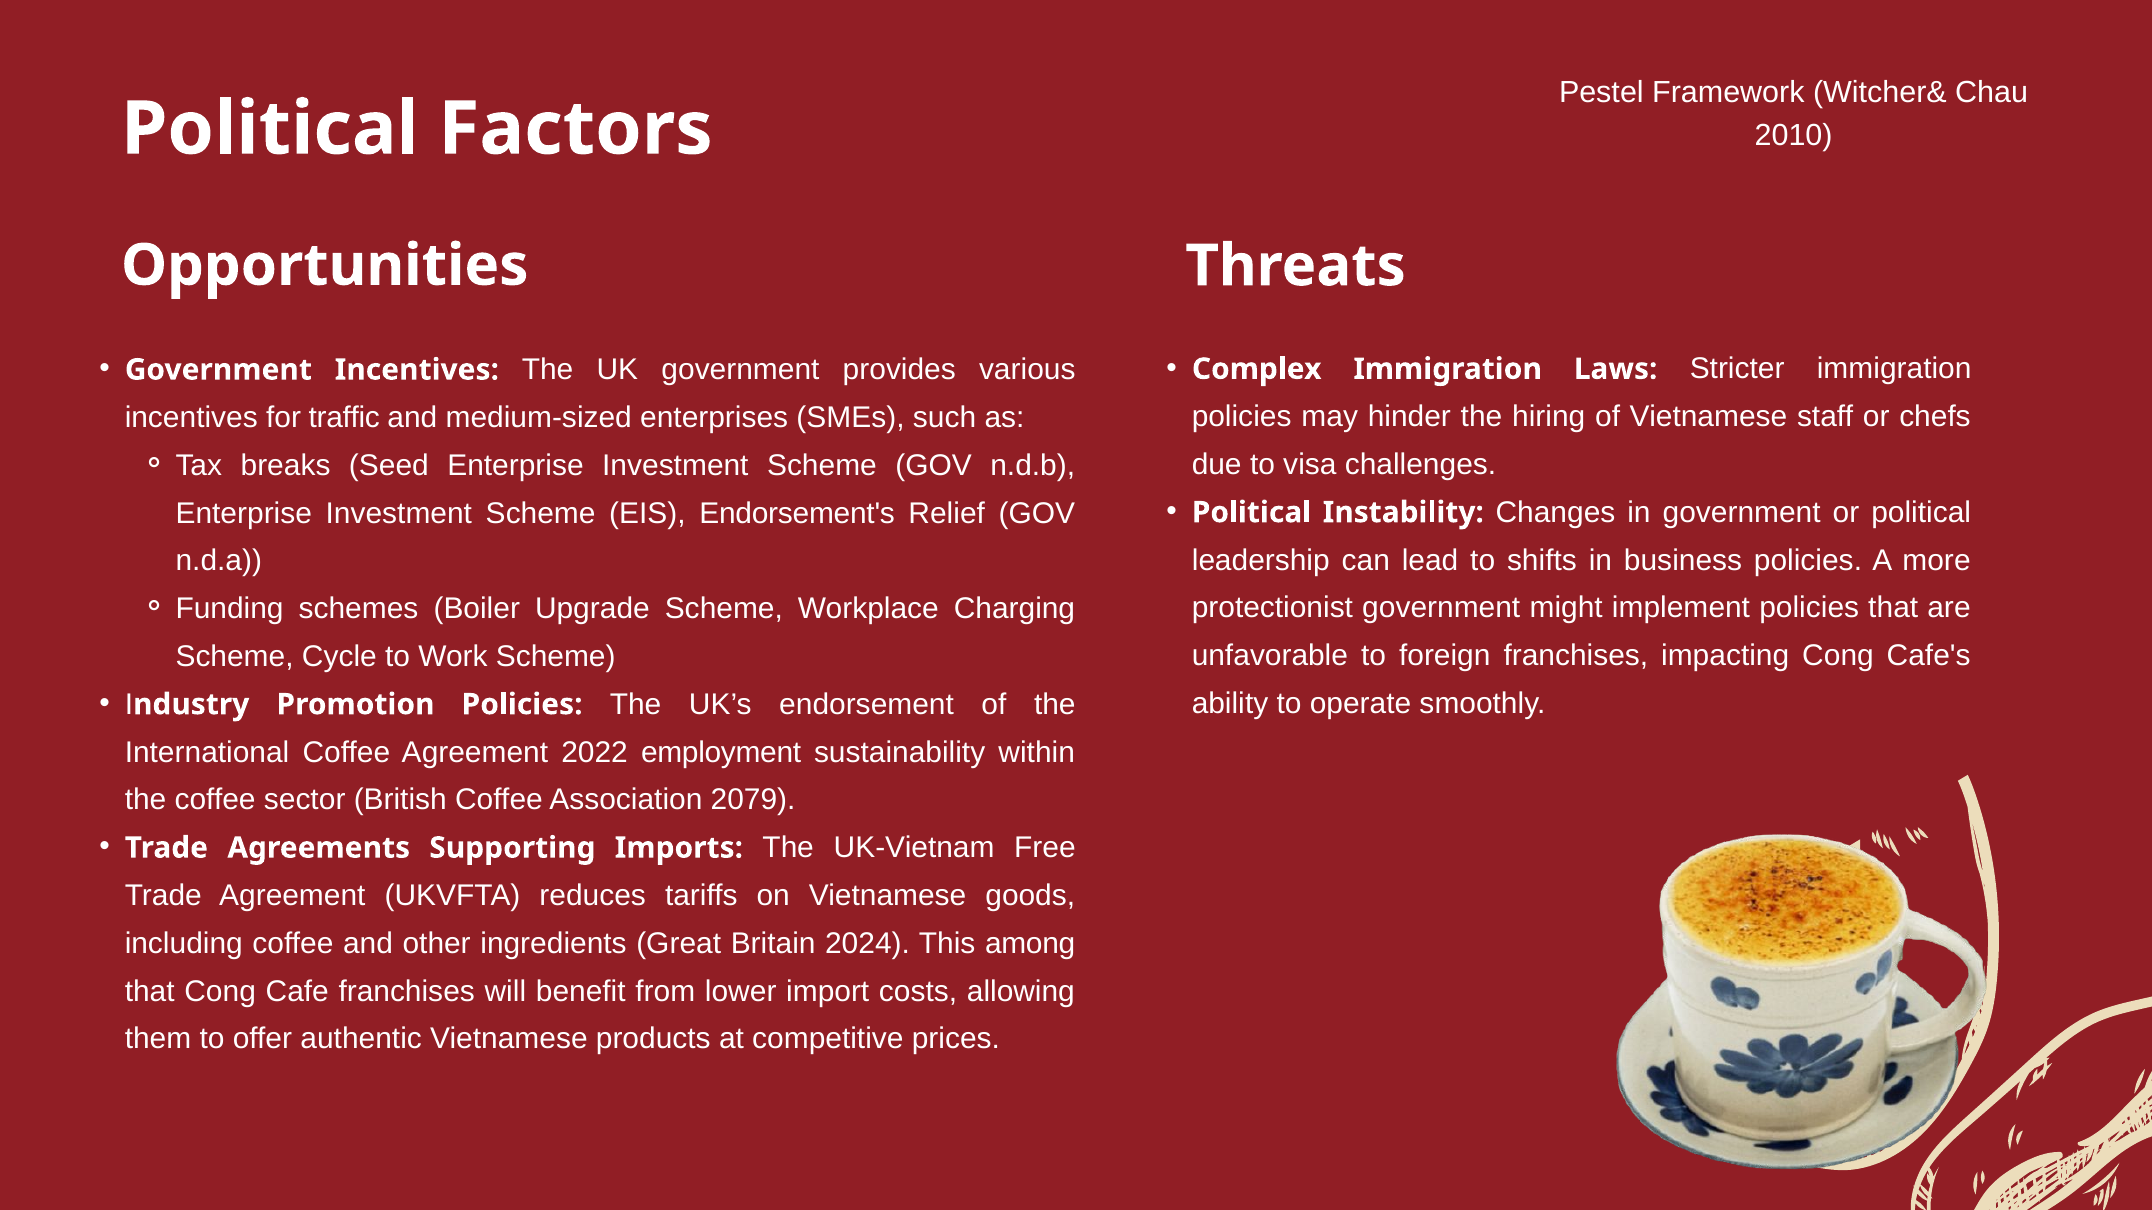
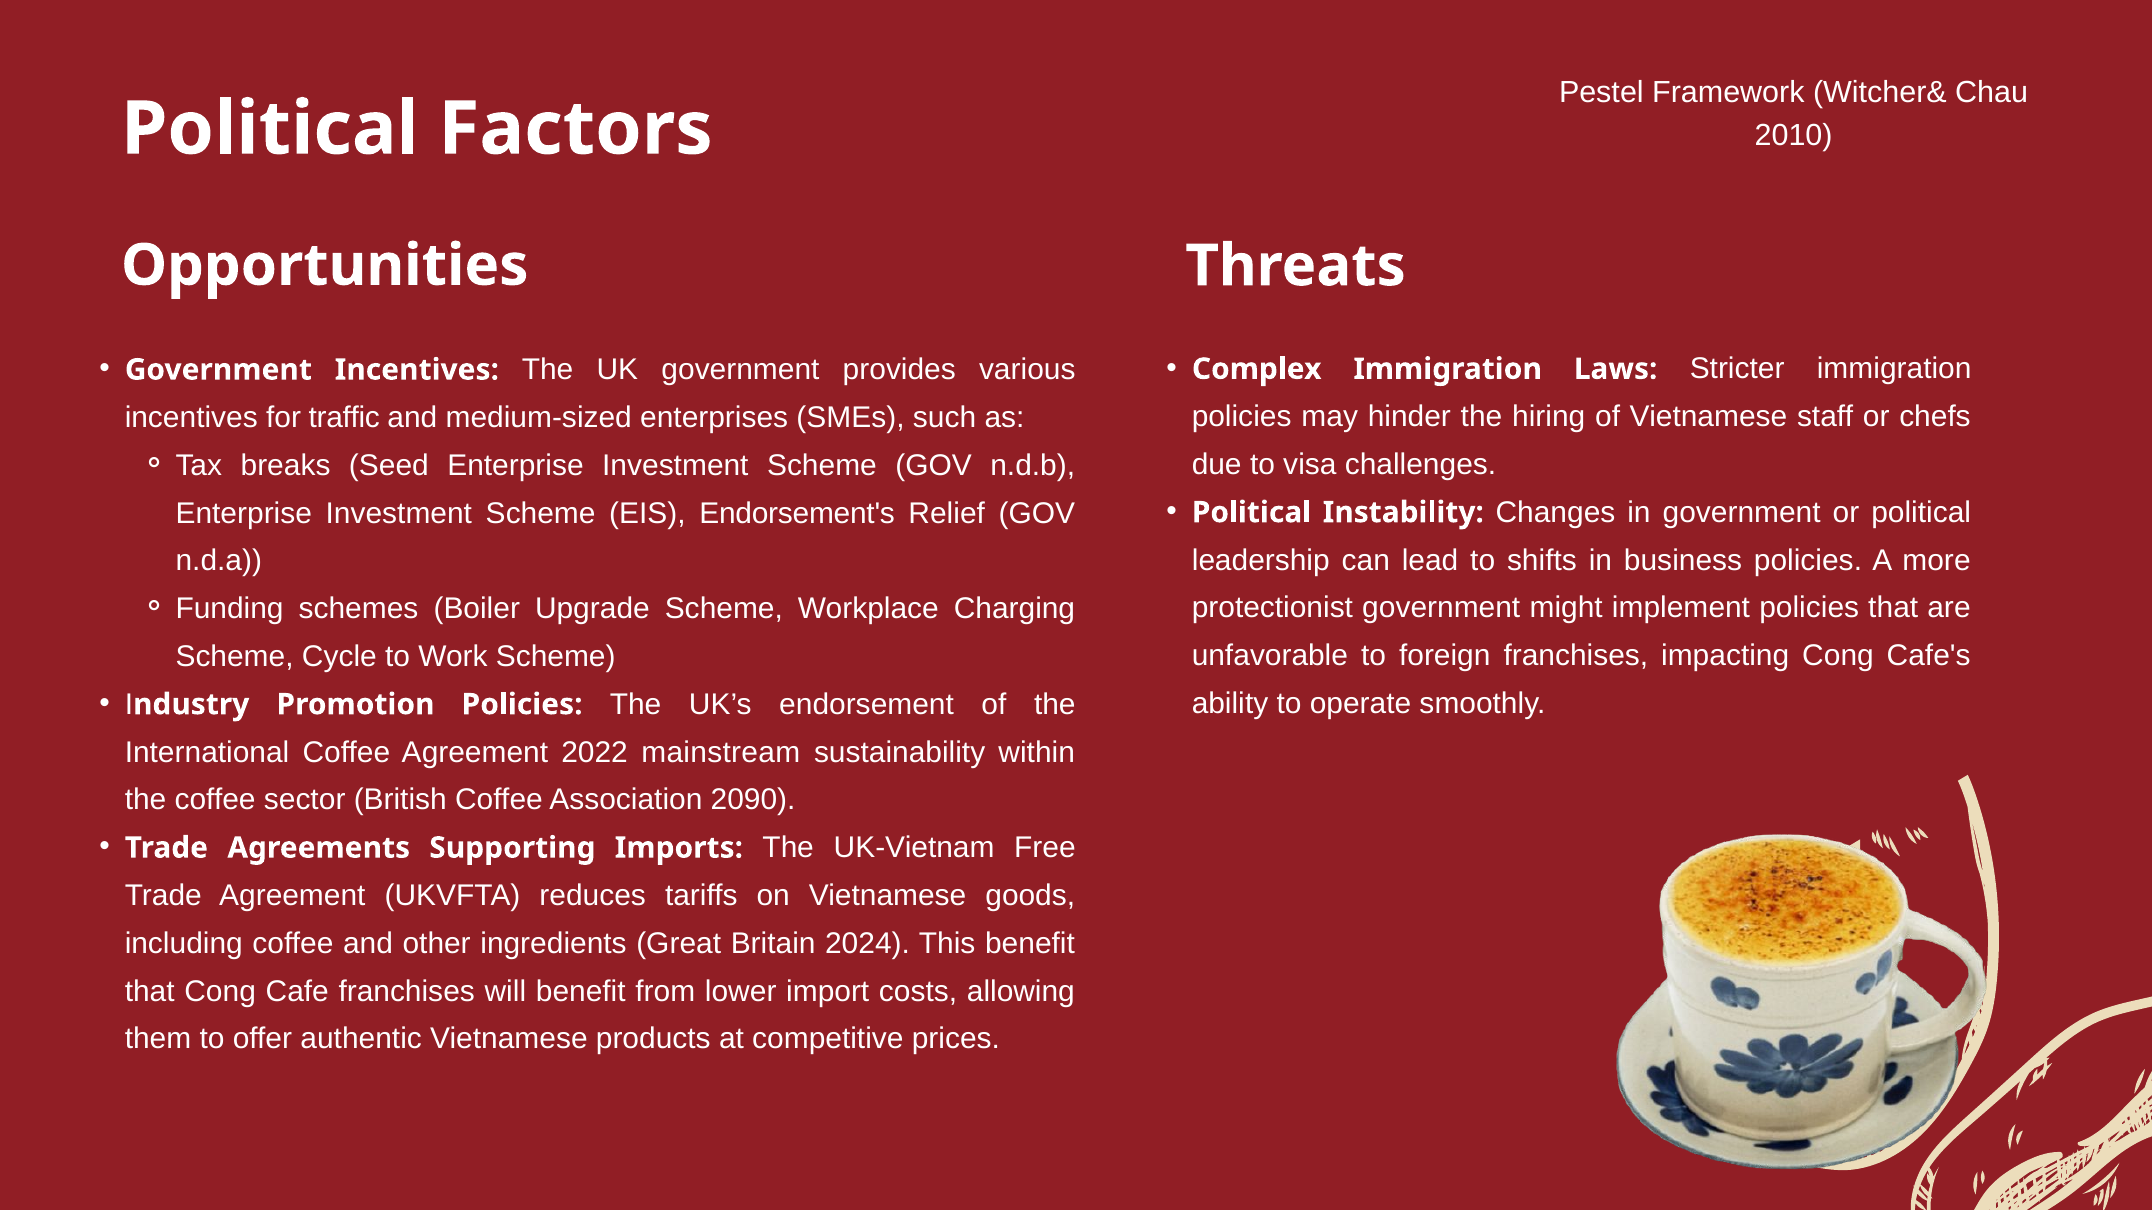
employment: employment -> mainstream (721, 753)
2079: 2079 -> 2090 (753, 800)
This among: among -> benefit (1030, 944)
